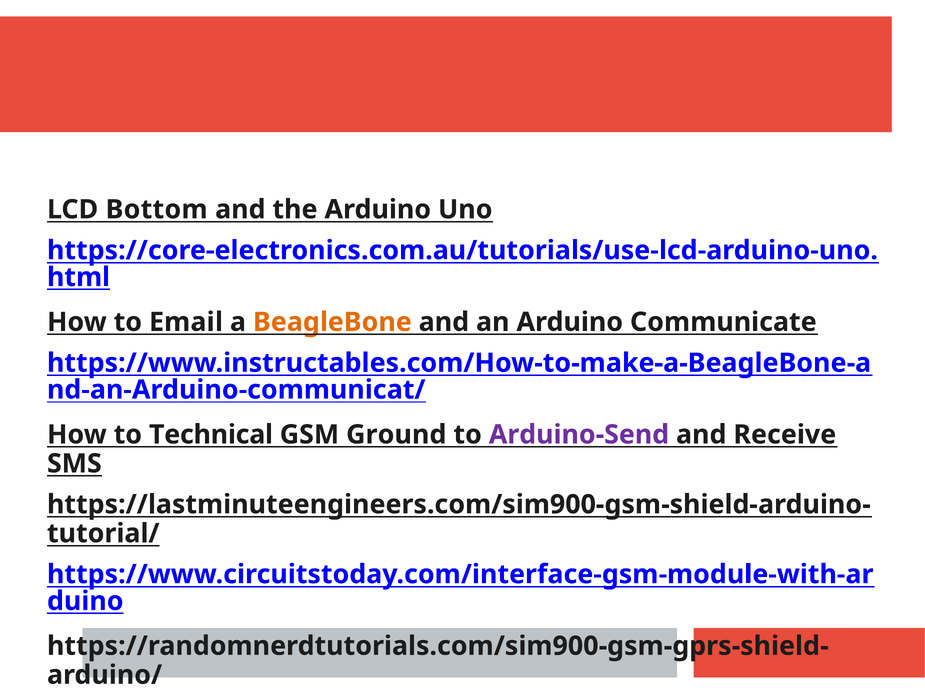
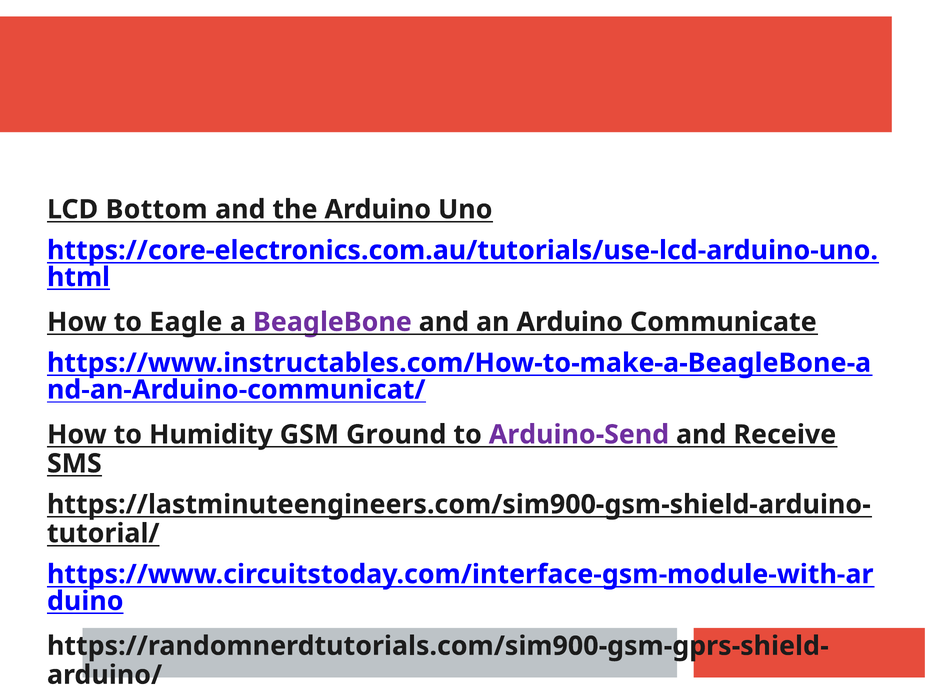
Email: Email -> Eagle (186, 322)
BeagleBone colour: orange -> purple (332, 322)
Technical: Technical -> Humidity (211, 434)
